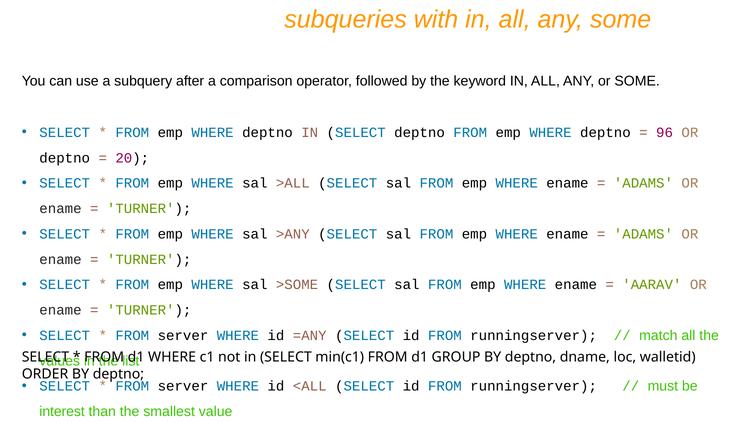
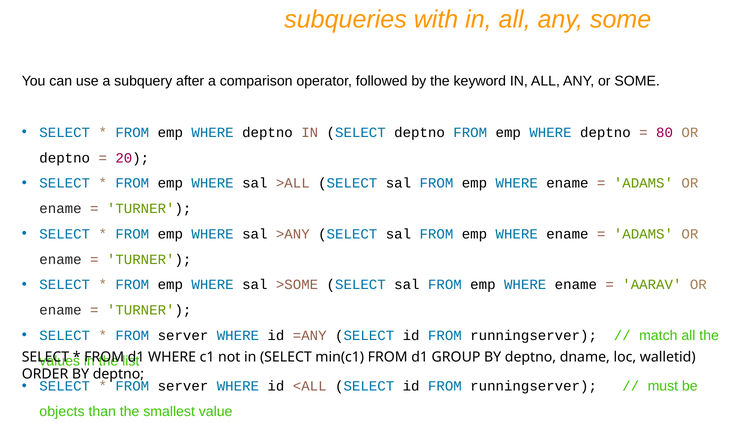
96: 96 -> 80 (665, 132)
interest: interest -> objects (62, 411)
